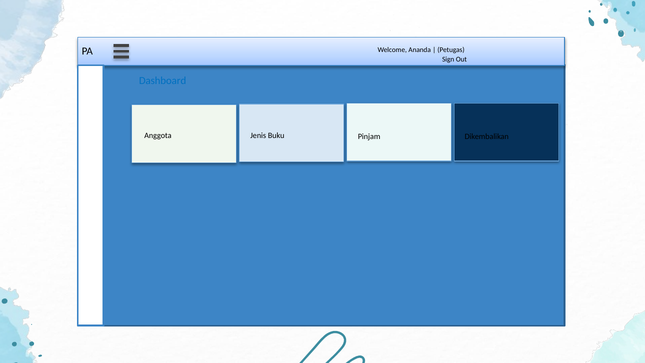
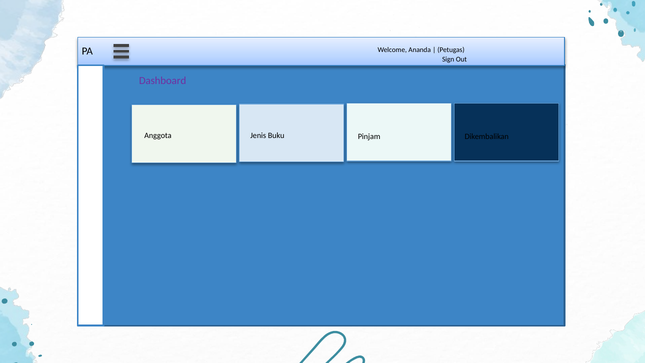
Dashboard colour: blue -> purple (163, 81)
